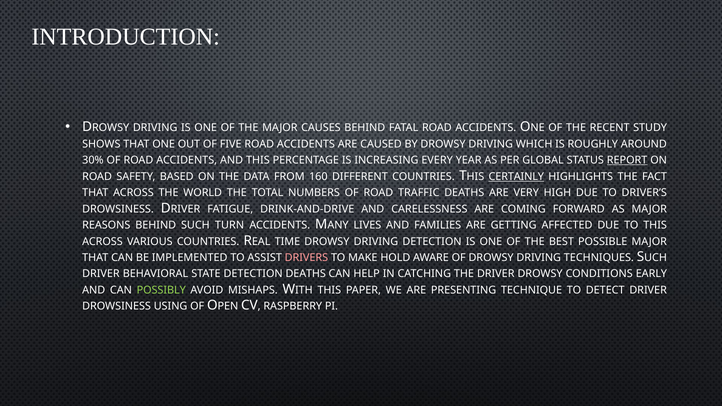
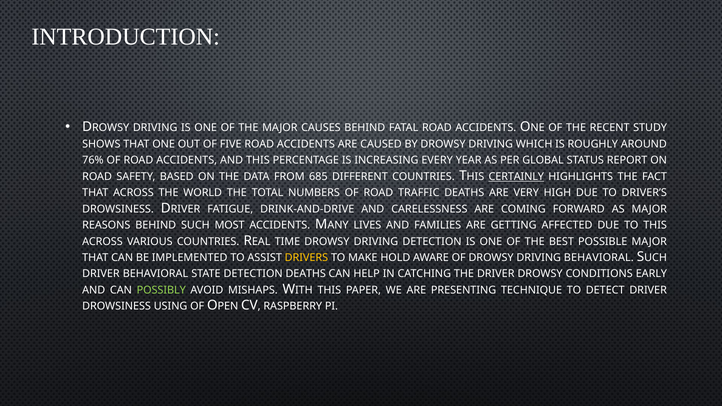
30%: 30% -> 76% (93, 160)
REPORT underline: present -> none (627, 160)
160: 160 -> 685 (318, 177)
TURN: TURN -> MOST (230, 225)
DRIVERS colour: pink -> yellow (306, 258)
DRIVING TECHNIQUES: TECHNIQUES -> BEHAVIORAL (599, 258)
